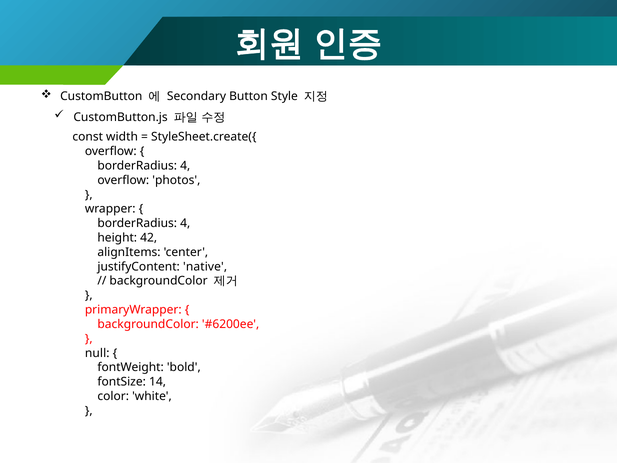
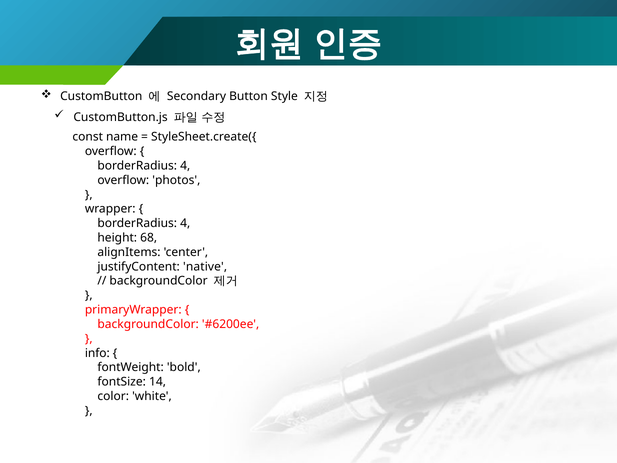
width: width -> name (122, 137)
42: 42 -> 68 (149, 238)
null: null -> info (97, 353)
